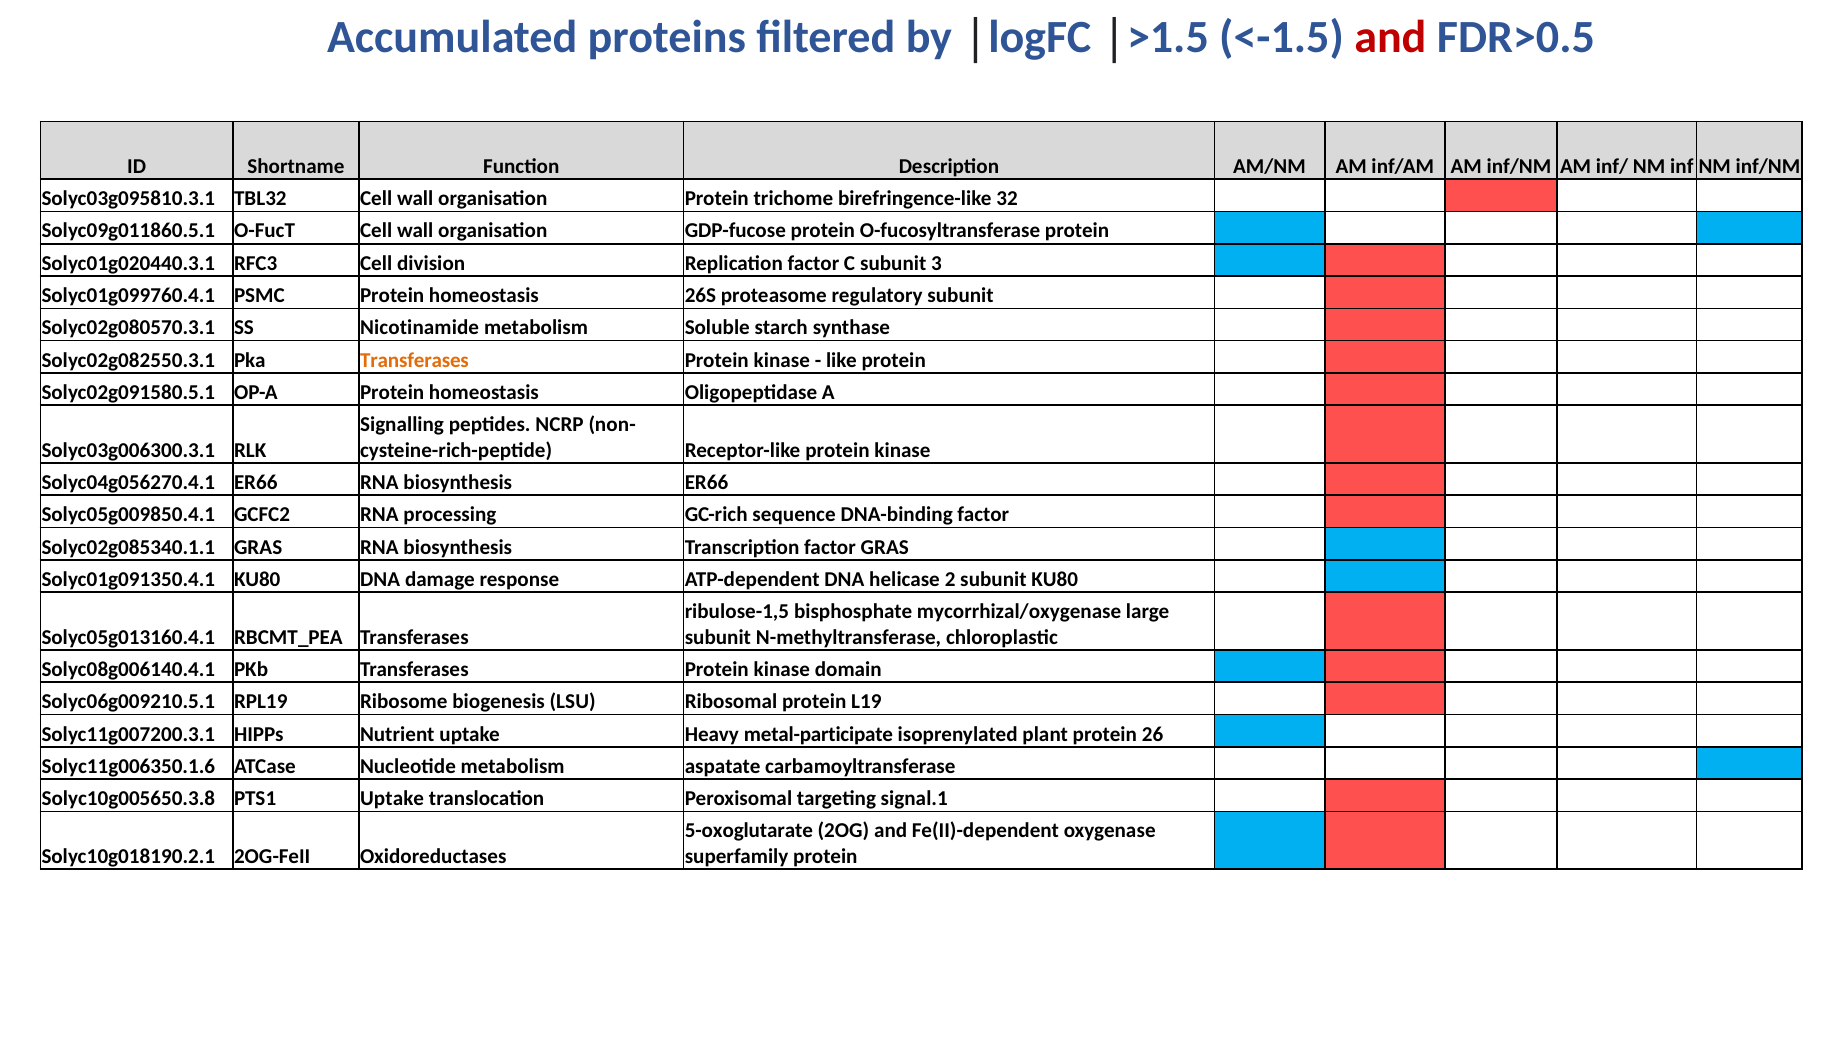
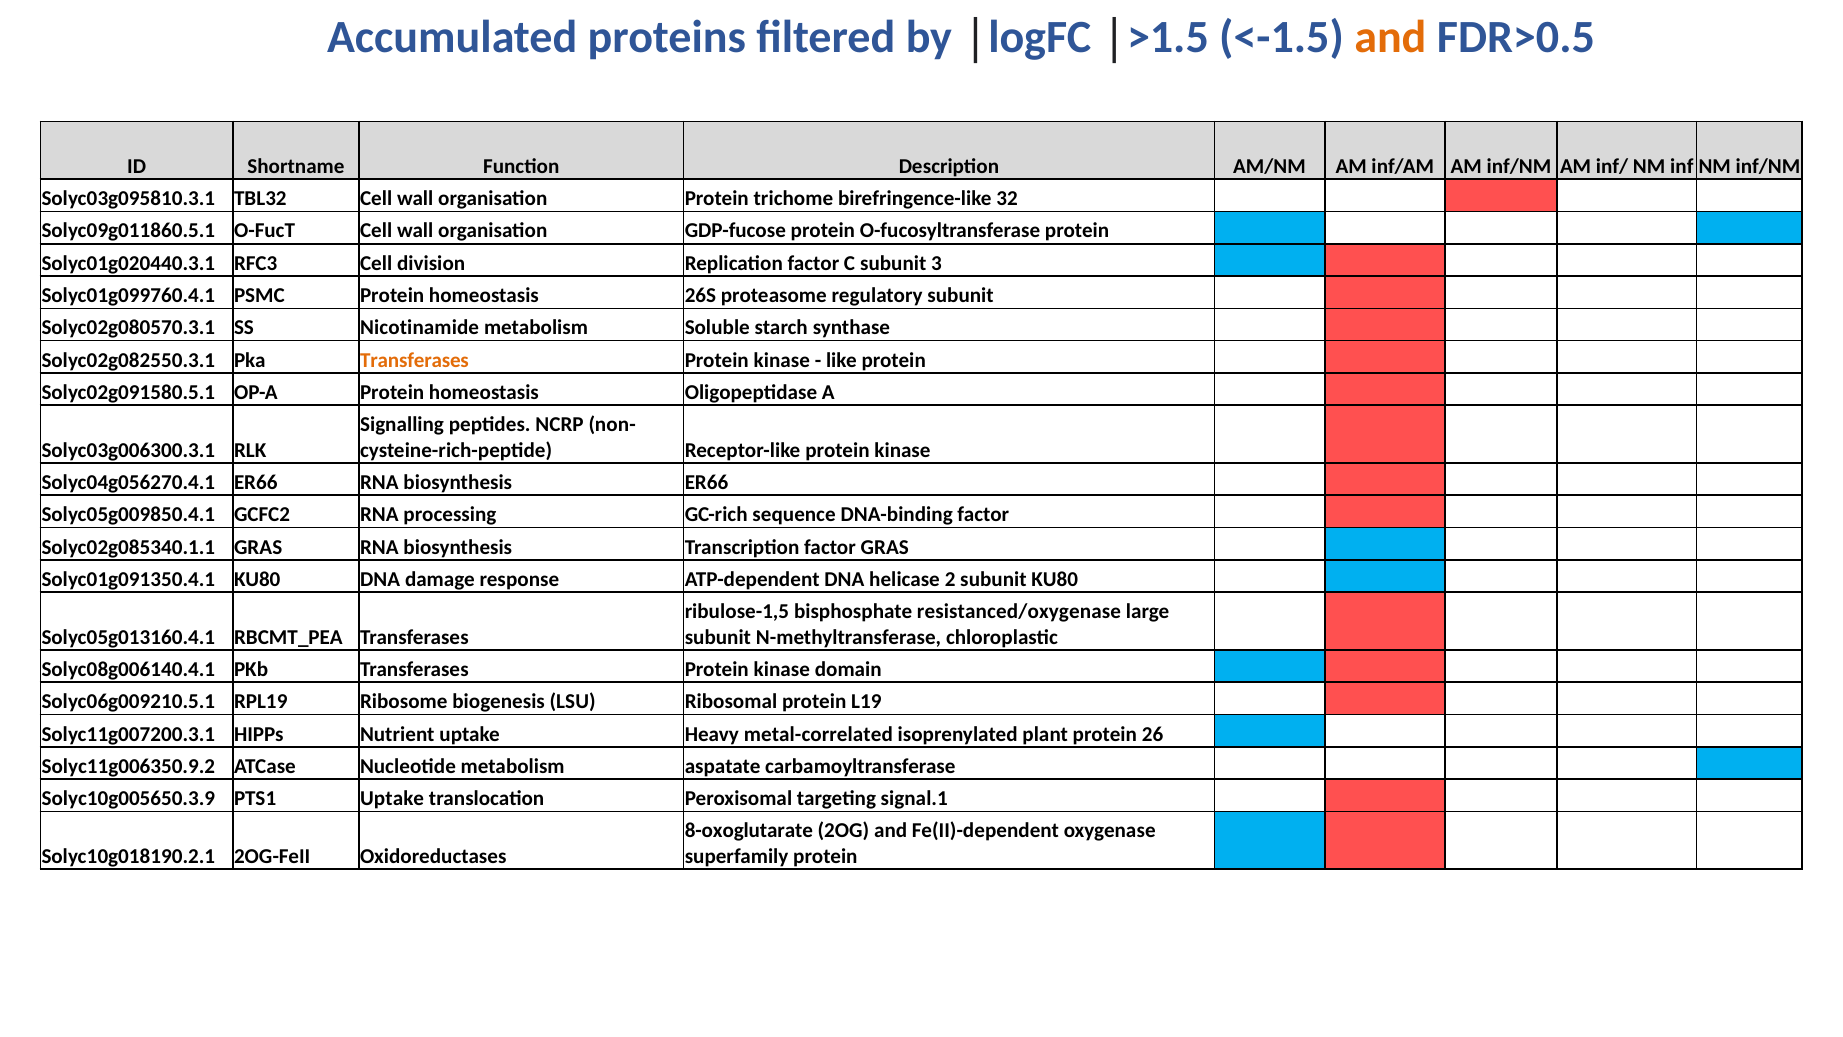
and colour: red -> orange (1390, 38)
mycorrhizal/oxygenase: mycorrhizal/oxygenase -> resistanced/oxygenase (1019, 611)
metal-participate: metal-participate -> metal-correlated (818, 734)
Solyc11g006350.1.6: Solyc11g006350.1.6 -> Solyc11g006350.9.2 (128, 766)
Solyc10g005650.3.8: Solyc10g005650.3.8 -> Solyc10g005650.3.9 (128, 798)
5-oxoglutarate: 5-oxoglutarate -> 8-oxoglutarate (749, 830)
